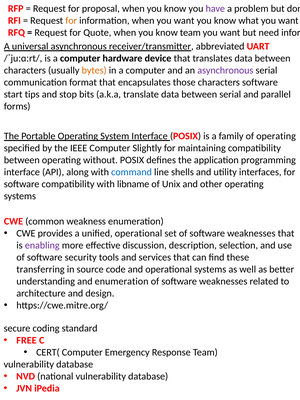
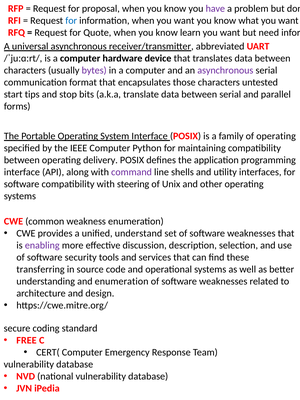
for colour: orange -> blue (71, 21)
know team: team -> learn (190, 33)
bytes colour: orange -> purple (94, 70)
characters software: software -> untested (260, 82)
Slightly: Slightly -> Python (147, 148)
without: without -> delivery (100, 160)
command colour: blue -> purple (132, 172)
libname: libname -> steering (133, 184)
unified operational: operational -> understand (138, 233)
